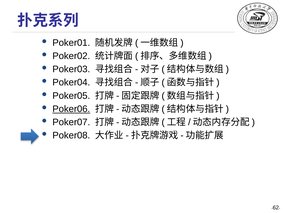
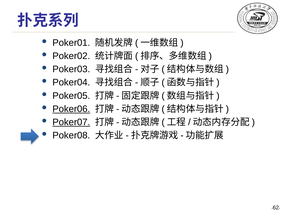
Poker07 underline: none -> present (71, 122)
